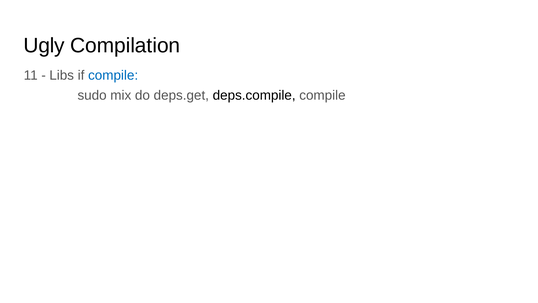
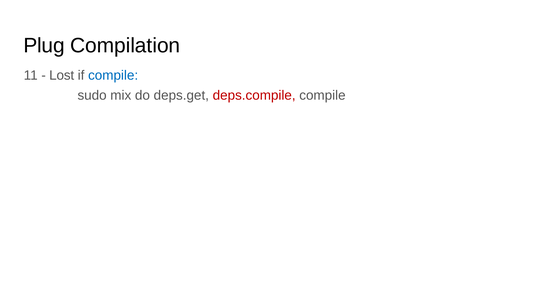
Ugly: Ugly -> Plug (44, 46)
Libs: Libs -> Lost (62, 75)
deps.compile colour: black -> red (254, 95)
